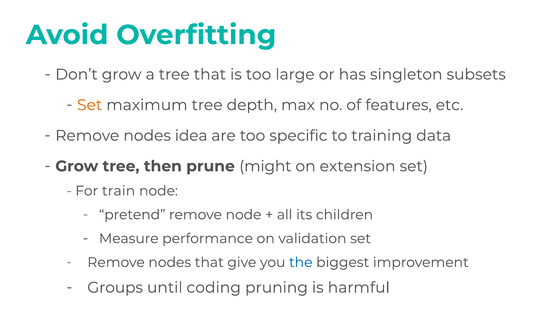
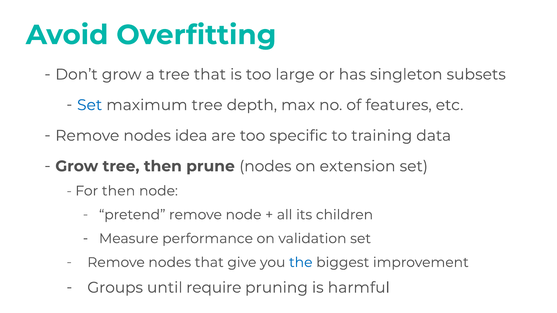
Set colour: orange -> blue (90, 105)
prune might: might -> nodes (265, 166)
For train: train -> then (119, 191)
coding: coding -> require (214, 288)
